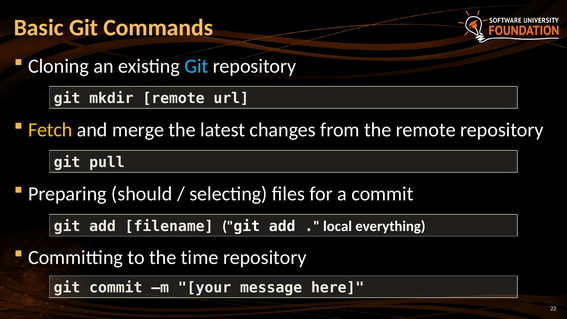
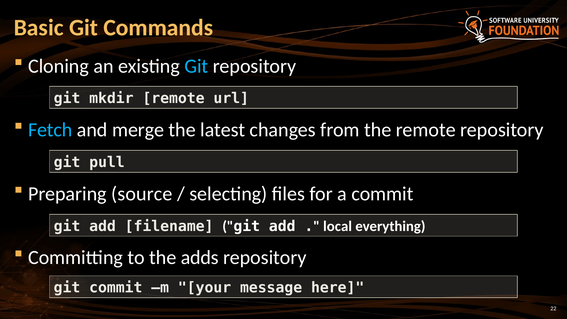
Fetch colour: yellow -> light blue (50, 130)
should: should -> source (142, 194)
time: time -> adds (200, 258)
